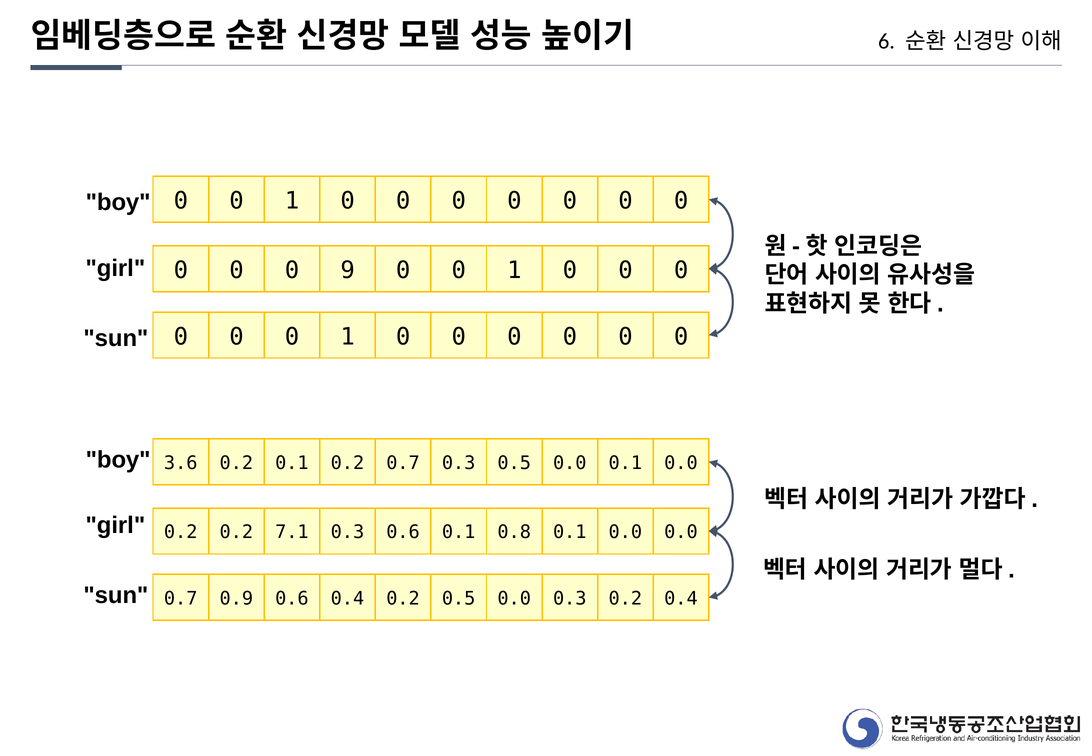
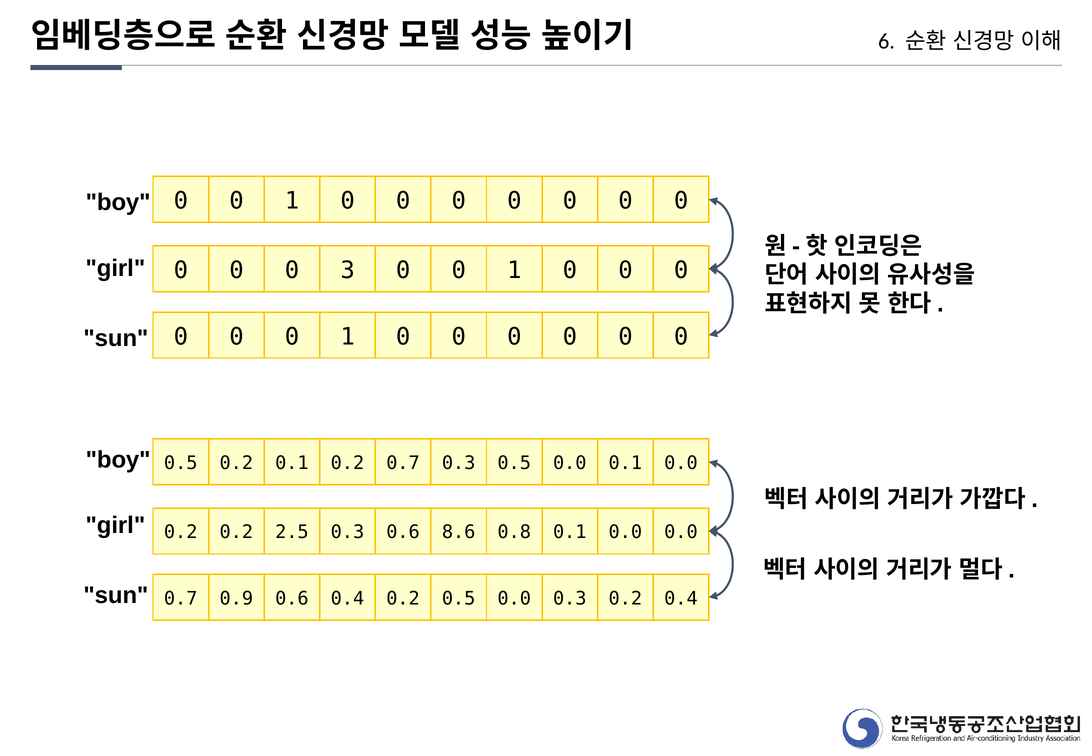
9: 9 -> 3 (348, 270)
3.6: 3.6 -> 0.5 (181, 463)
7.1: 7.1 -> 2.5 (292, 532)
0.6 0.1: 0.1 -> 8.6 (459, 532)
